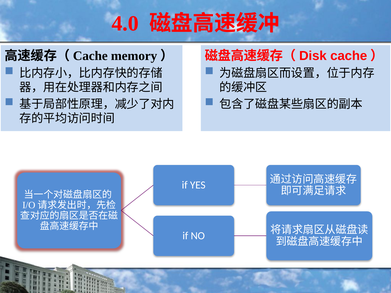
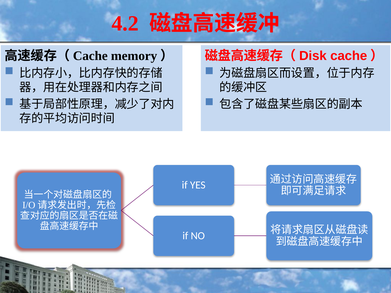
4.0: 4.0 -> 4.2 (125, 23)
